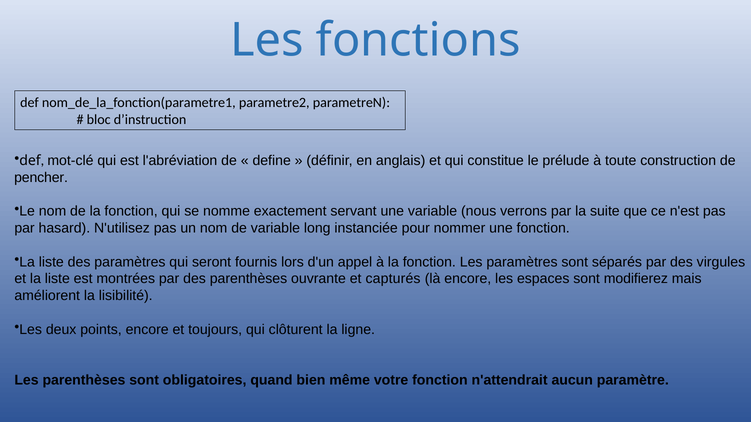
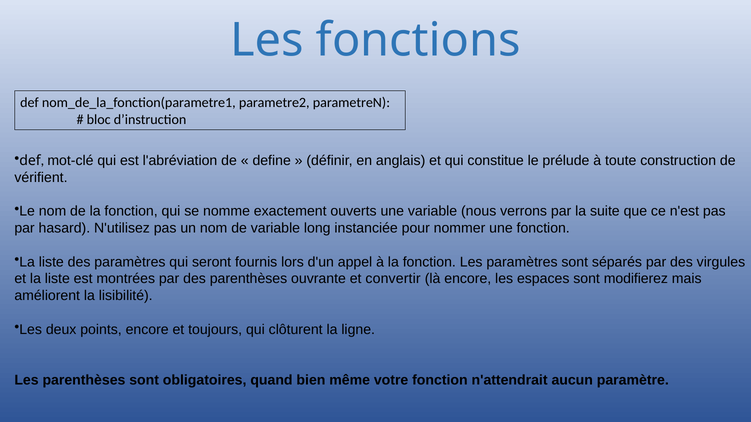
pencher: pencher -> vérifient (41, 178)
servant: servant -> ouverts (354, 212)
capturés: capturés -> convertir (393, 279)
